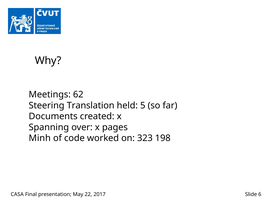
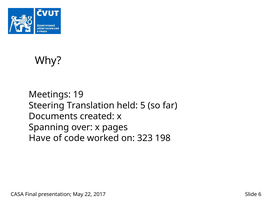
62: 62 -> 19 (78, 95)
Minh: Minh -> Have (40, 138)
